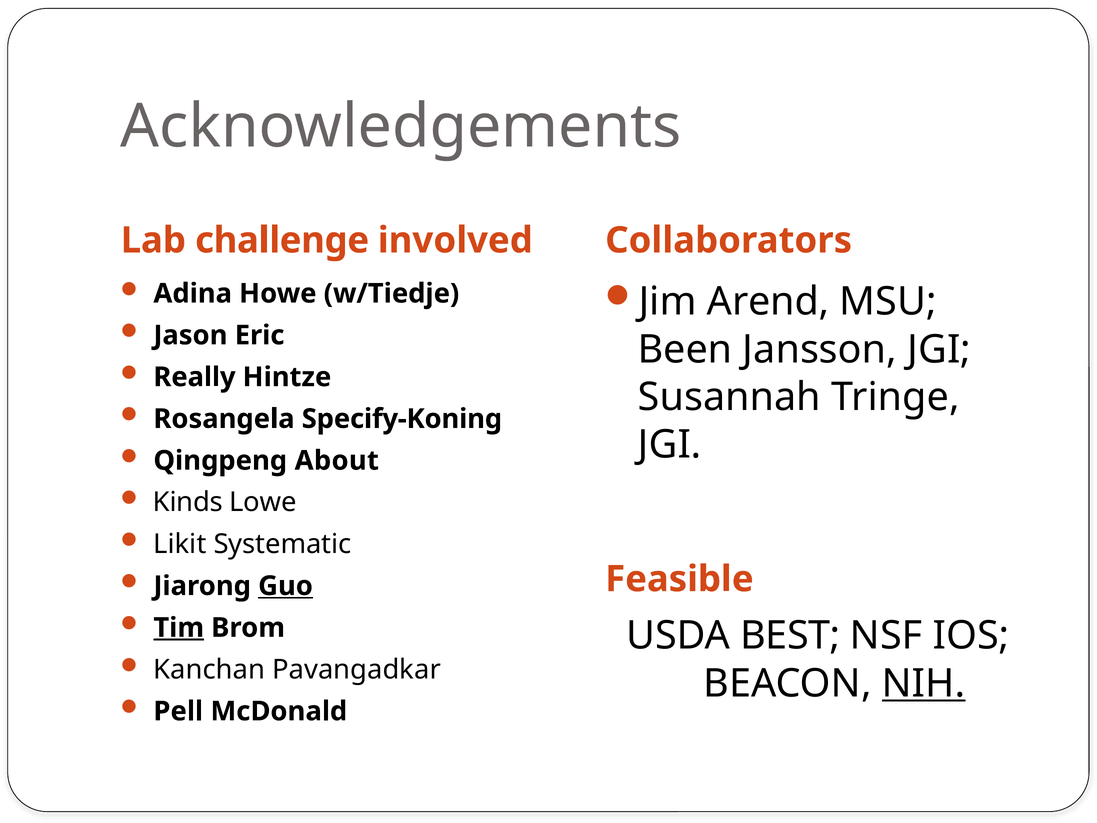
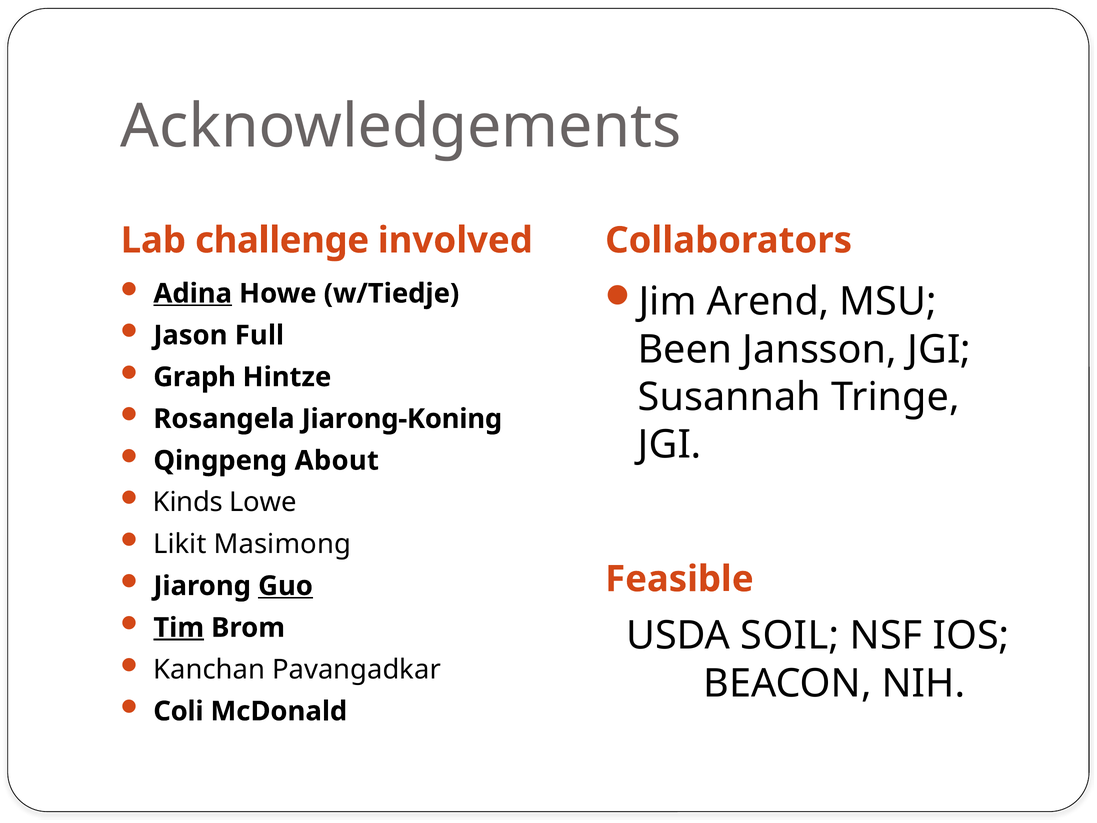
Adina underline: none -> present (193, 293)
Eric: Eric -> Full (259, 335)
Really: Really -> Graph (195, 377)
Specify-Koning: Specify-Koning -> Jiarong-Koning (402, 419)
Systematic: Systematic -> Masimong (282, 544)
BEST: BEST -> SOIL (790, 636)
NIH underline: present -> none (924, 683)
Pell: Pell -> Coli (178, 711)
